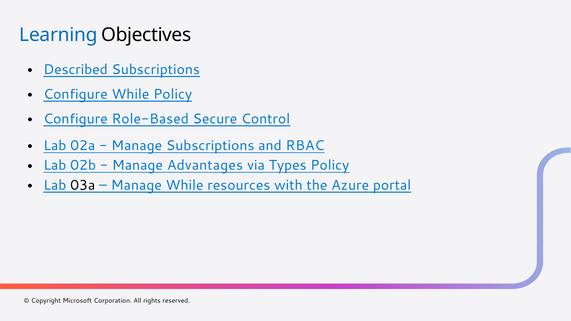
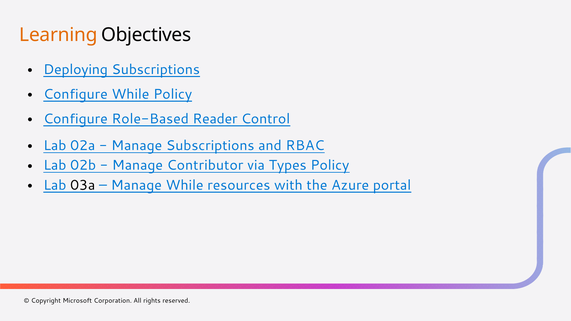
Learning colour: blue -> orange (58, 35)
Described: Described -> Deploying (76, 69)
Secure: Secure -> Reader (215, 119)
Advantages: Advantages -> Contributor (205, 165)
